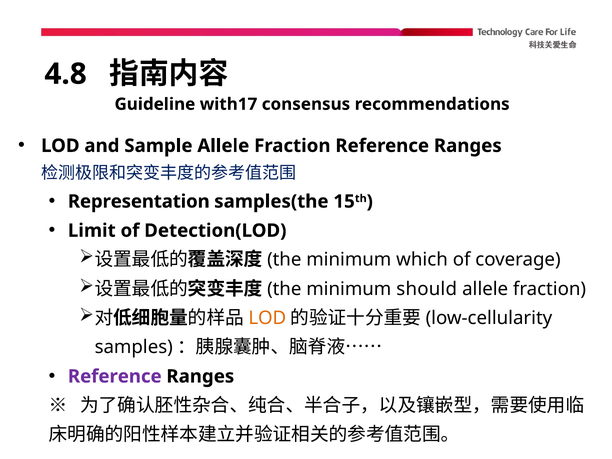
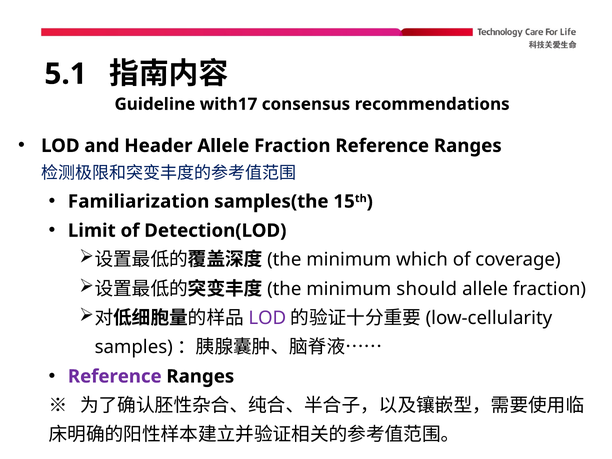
4.8: 4.8 -> 5.1 (66, 74)
Sample: Sample -> Header (158, 146)
Representation: Representation -> Familiarization (139, 201)
LOD colour: orange -> purple (267, 318)
